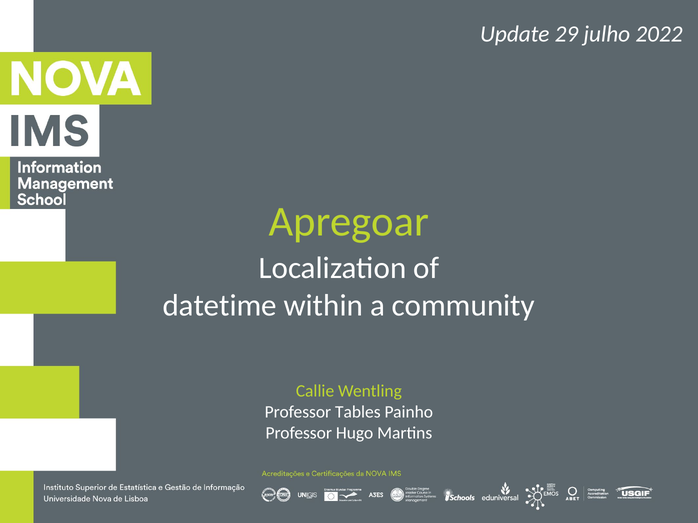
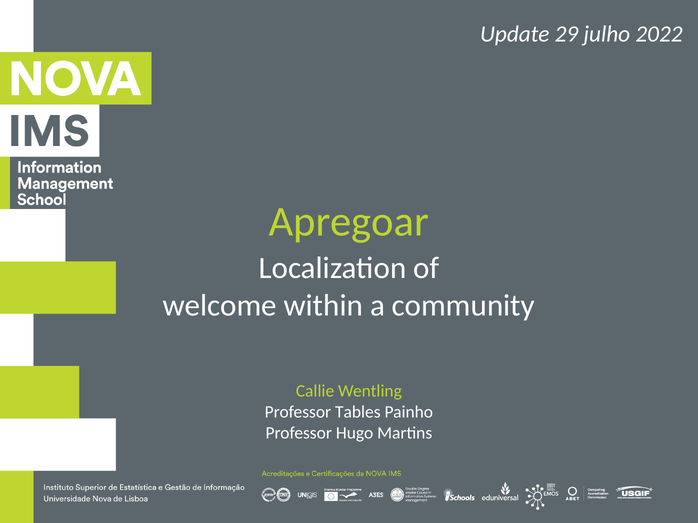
datetime: datetime -> welcome (220, 306)
